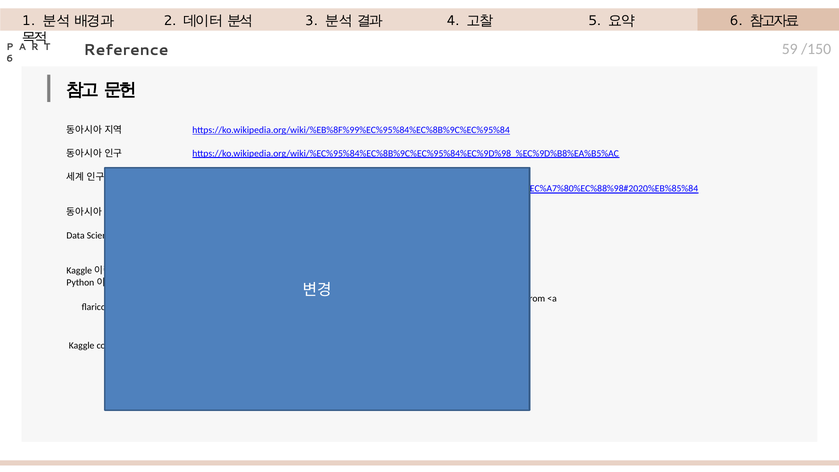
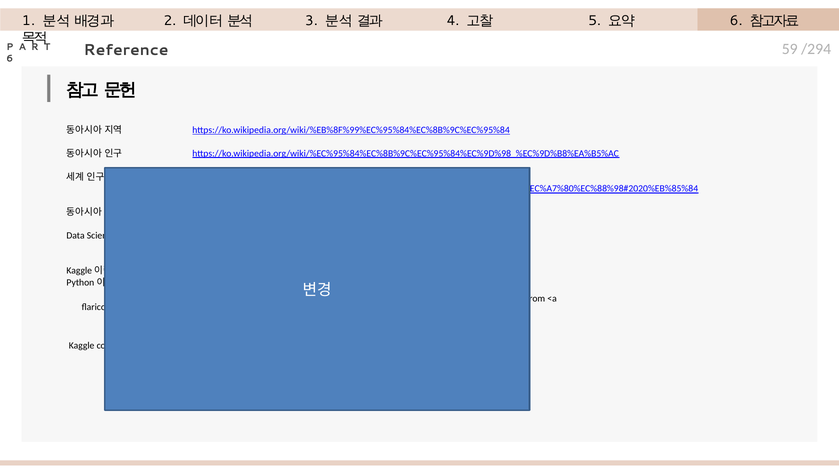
/150: /150 -> /294 (816, 49)
